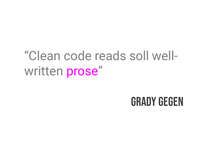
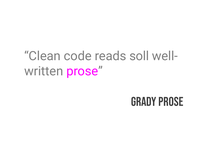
Grady Gegen: Gegen -> Prose (171, 102)
